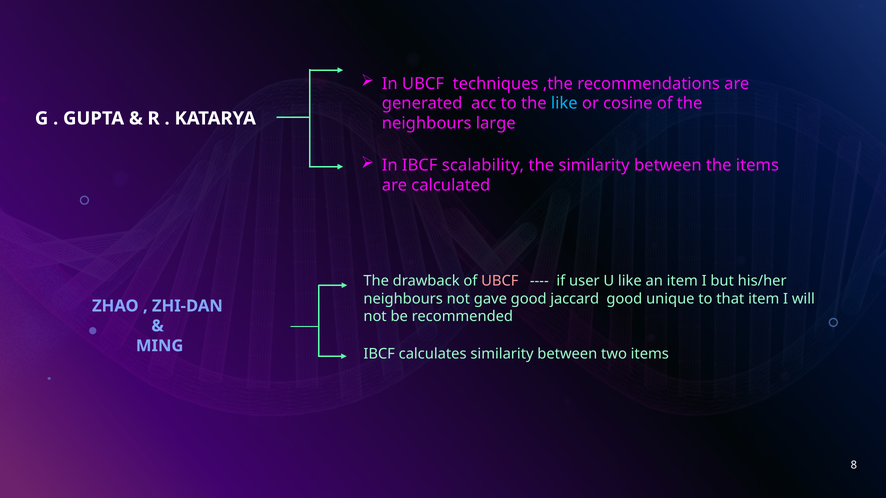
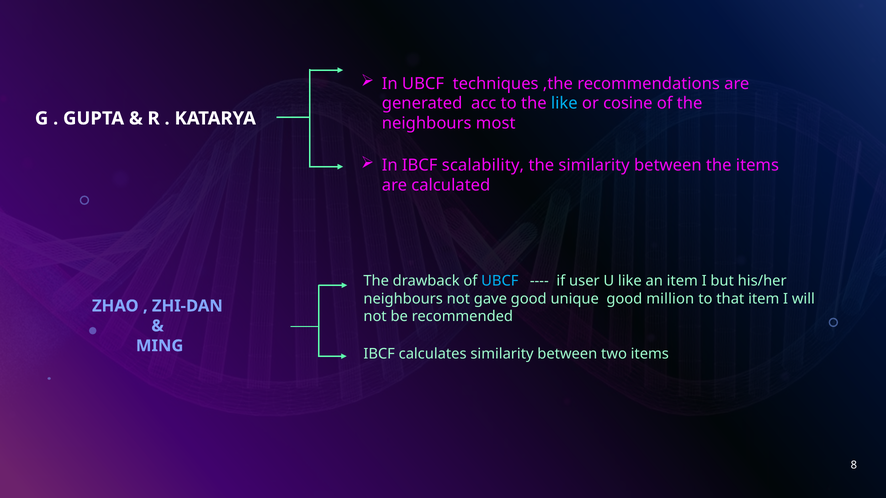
large: large -> most (496, 123)
UBCF colour: pink -> light blue (500, 281)
jaccard: jaccard -> unique (575, 299)
unique: unique -> million (670, 299)
